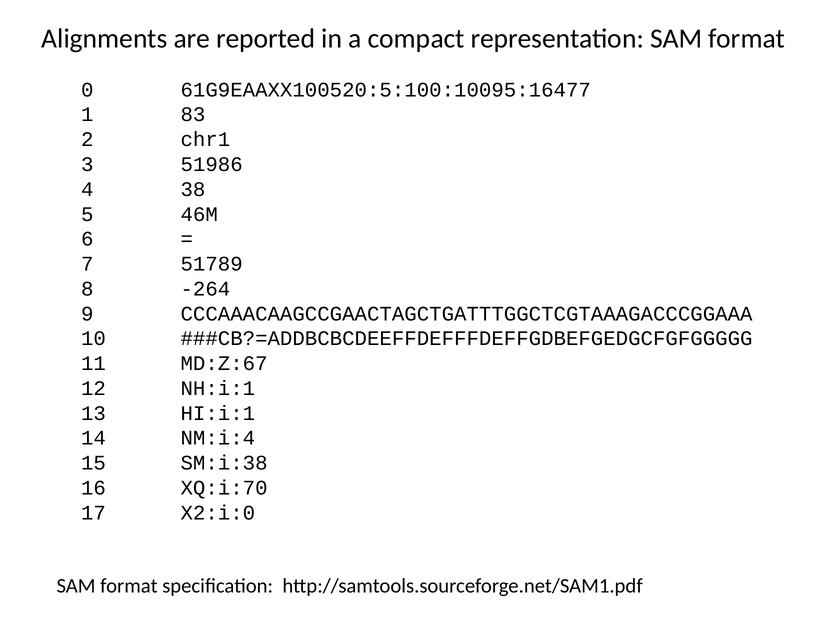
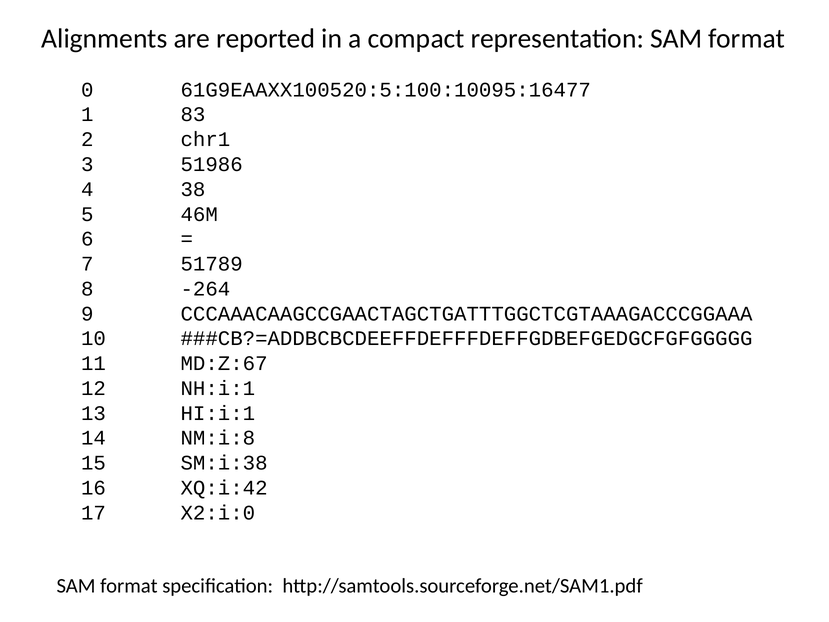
NM:i:4: NM:i:4 -> NM:i:8 (218, 438)
XQ:i:70: XQ:i:70 -> XQ:i:42 (224, 488)
